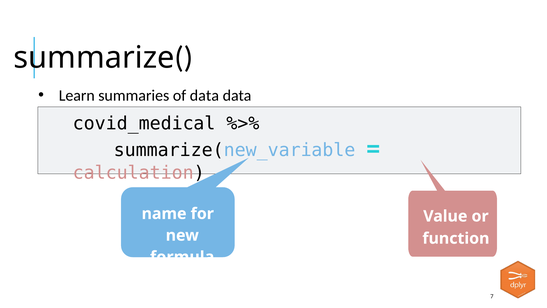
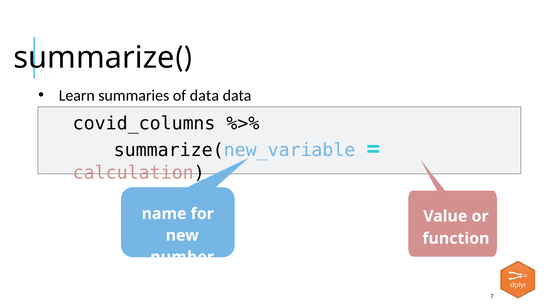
covid_medical: covid_medical -> covid_columns (144, 123)
formula: formula -> number (182, 257)
